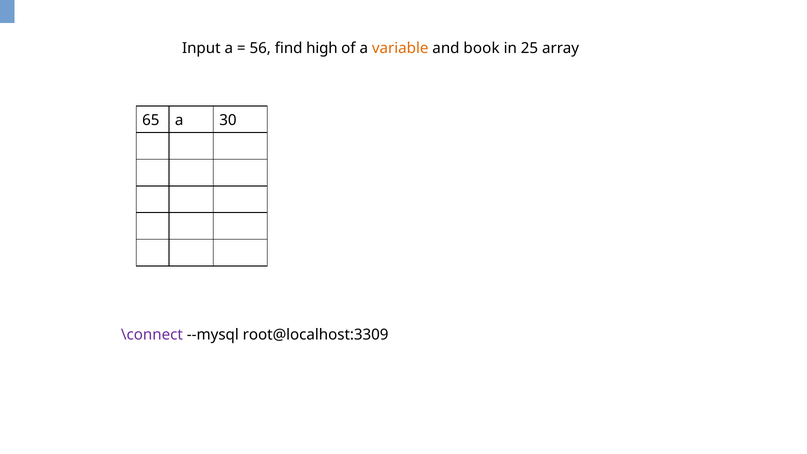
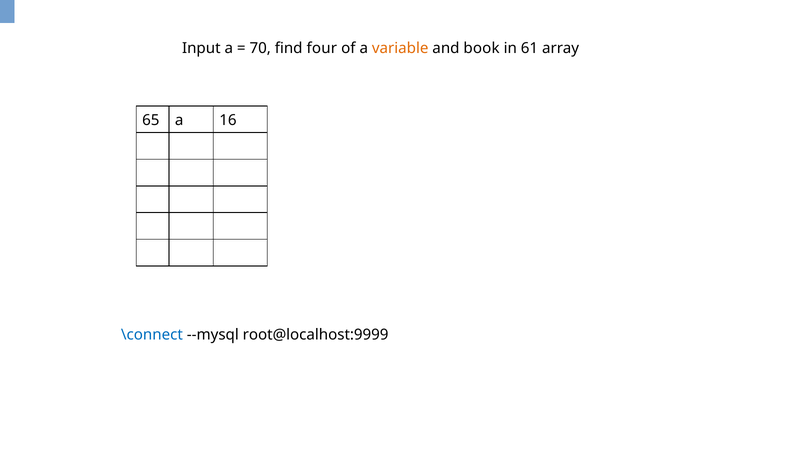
56: 56 -> 70 (260, 48)
high: high -> four (322, 48)
25: 25 -> 61 (529, 48)
30: 30 -> 16 (228, 120)
\connect colour: purple -> blue (152, 335)
root@localhost:3309: root@localhost:3309 -> root@localhost:9999 (316, 335)
